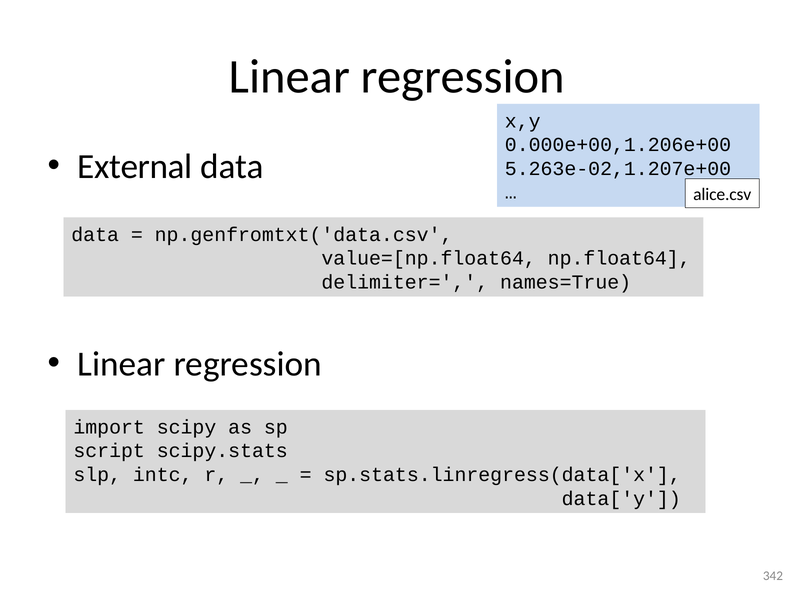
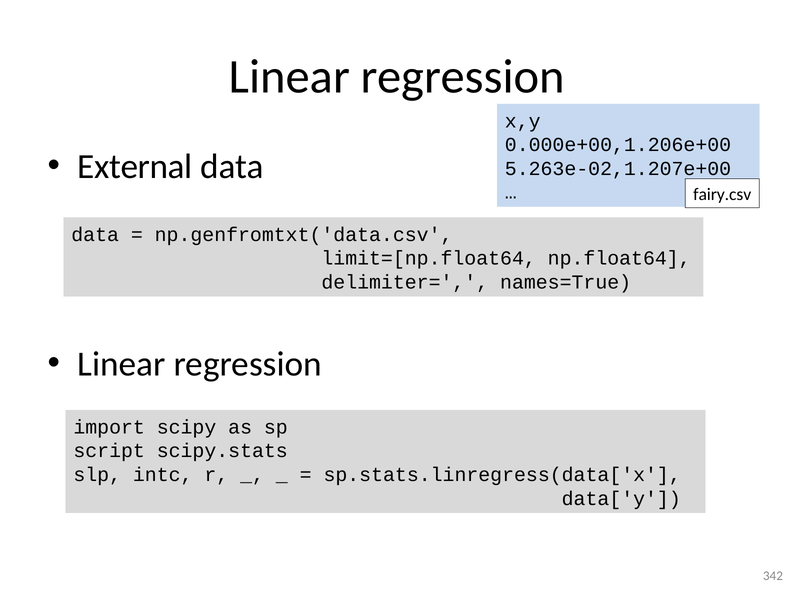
alice.csv: alice.csv -> fairy.csv (722, 195)
value=[np.float64: value=[np.float64 -> limit=[np.float64 (429, 259)
